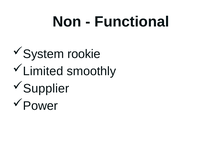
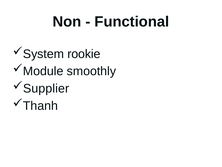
Limited: Limited -> Module (43, 71)
Power: Power -> Thanh (40, 106)
